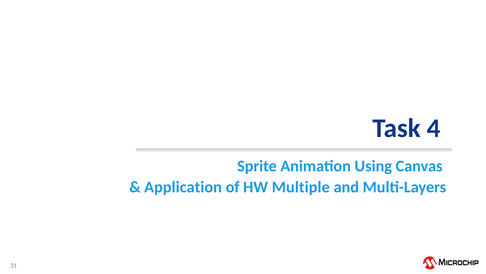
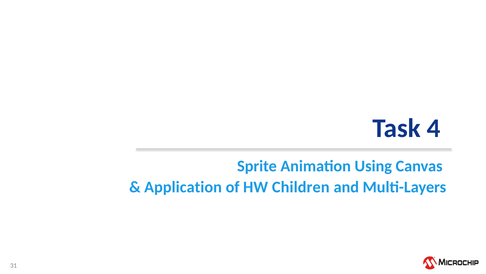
Multiple: Multiple -> Children (301, 187)
